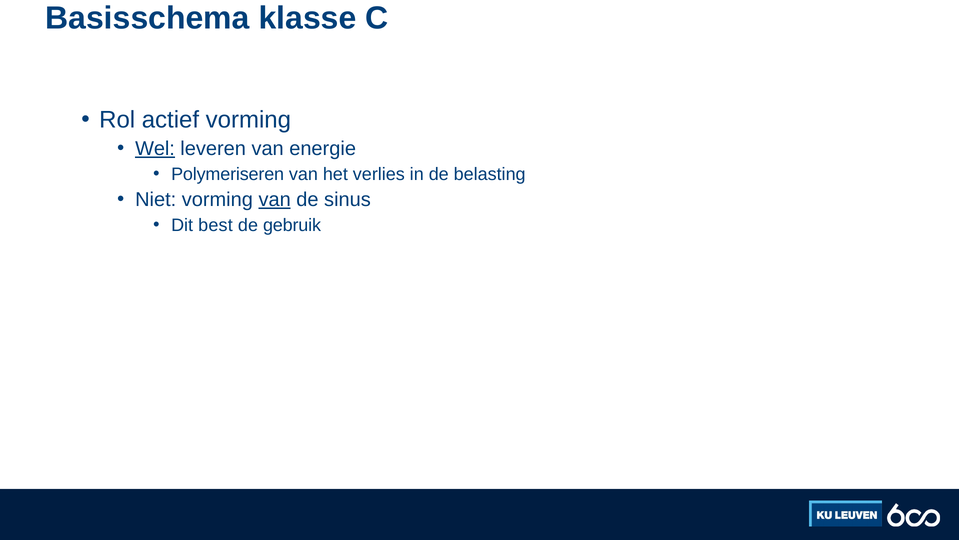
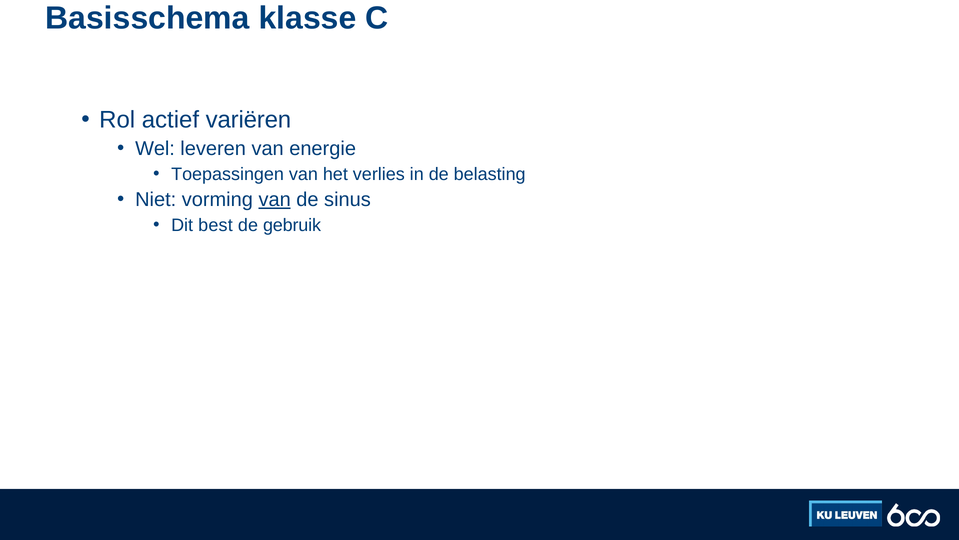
actief vorming: vorming -> variëren (248, 120)
Wel underline: present -> none (155, 148)
Polymeriseren: Polymeriseren -> Toepassingen (228, 174)
